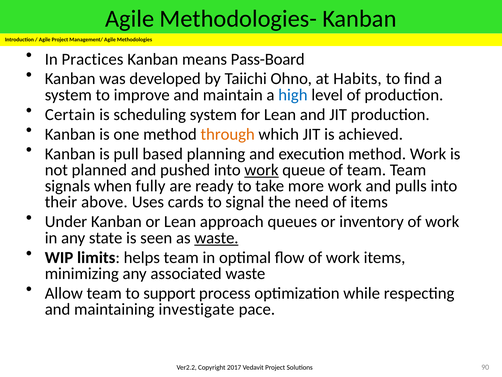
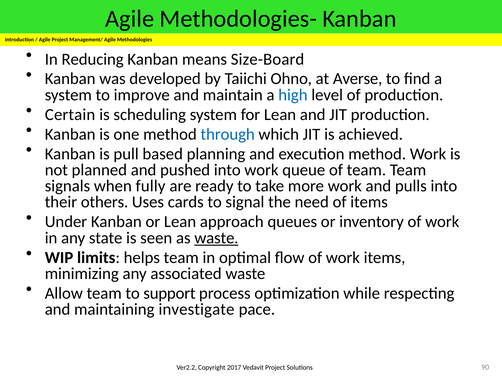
Practices: Practices -> Reducing (93, 59)
Pass-Board: Pass-Board -> Size-Board (268, 59)
Habits: Habits -> Averse (358, 79)
through colour: orange -> blue (228, 134)
work underline: present -> none (261, 170)
above: above -> others (105, 202)
